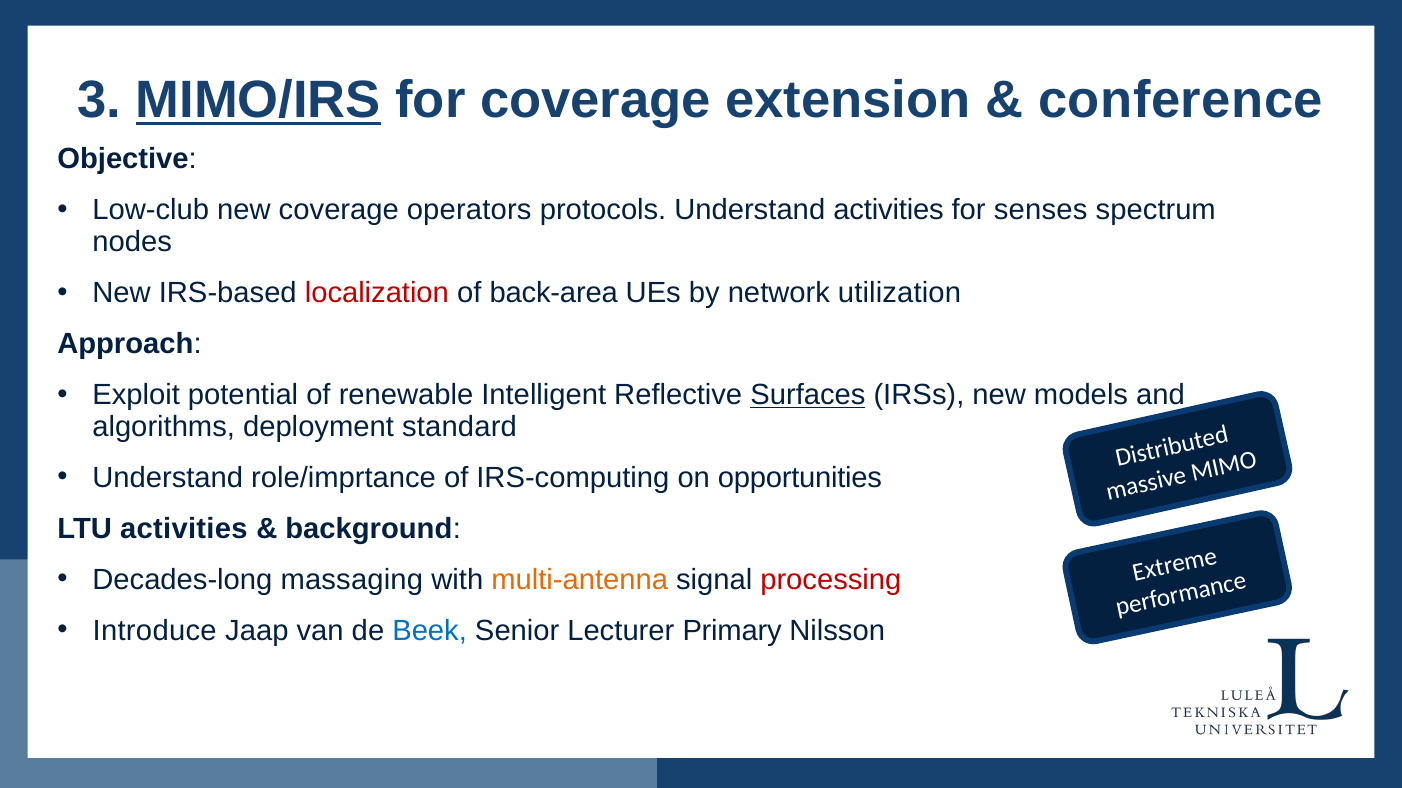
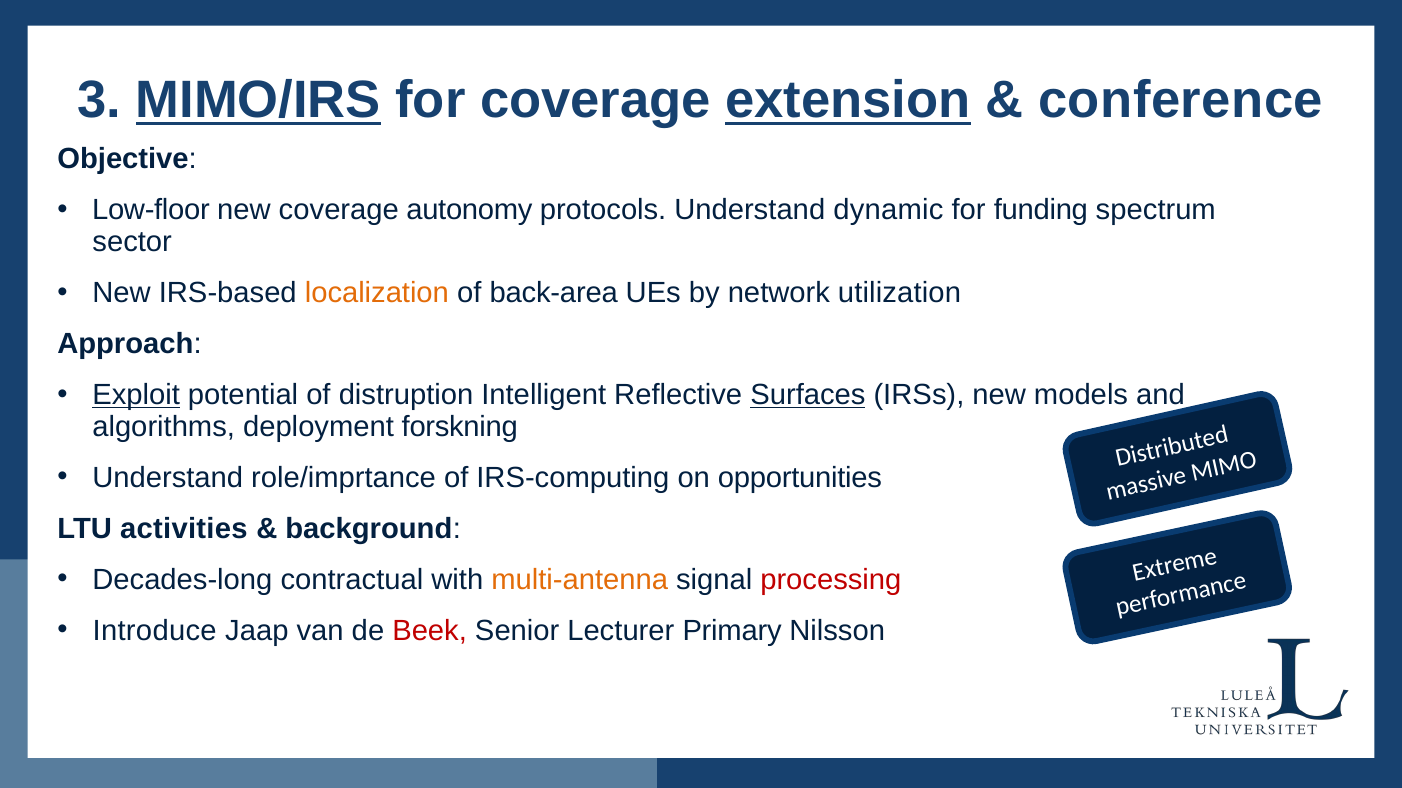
extension underline: none -> present (848, 101)
Low-club: Low-club -> Low-floor (151, 210)
operators: operators -> autonomy (469, 210)
Understand activities: activities -> dynamic (888, 210)
senses: senses -> funding (1041, 210)
nodes: nodes -> sector (132, 242)
localization colour: red -> orange (377, 293)
Exploit underline: none -> present (136, 395)
renewable: renewable -> distruption (406, 395)
standard: standard -> forskning (460, 427)
massaging: massaging -> contractual (352, 580)
Beek colour: blue -> red (430, 631)
